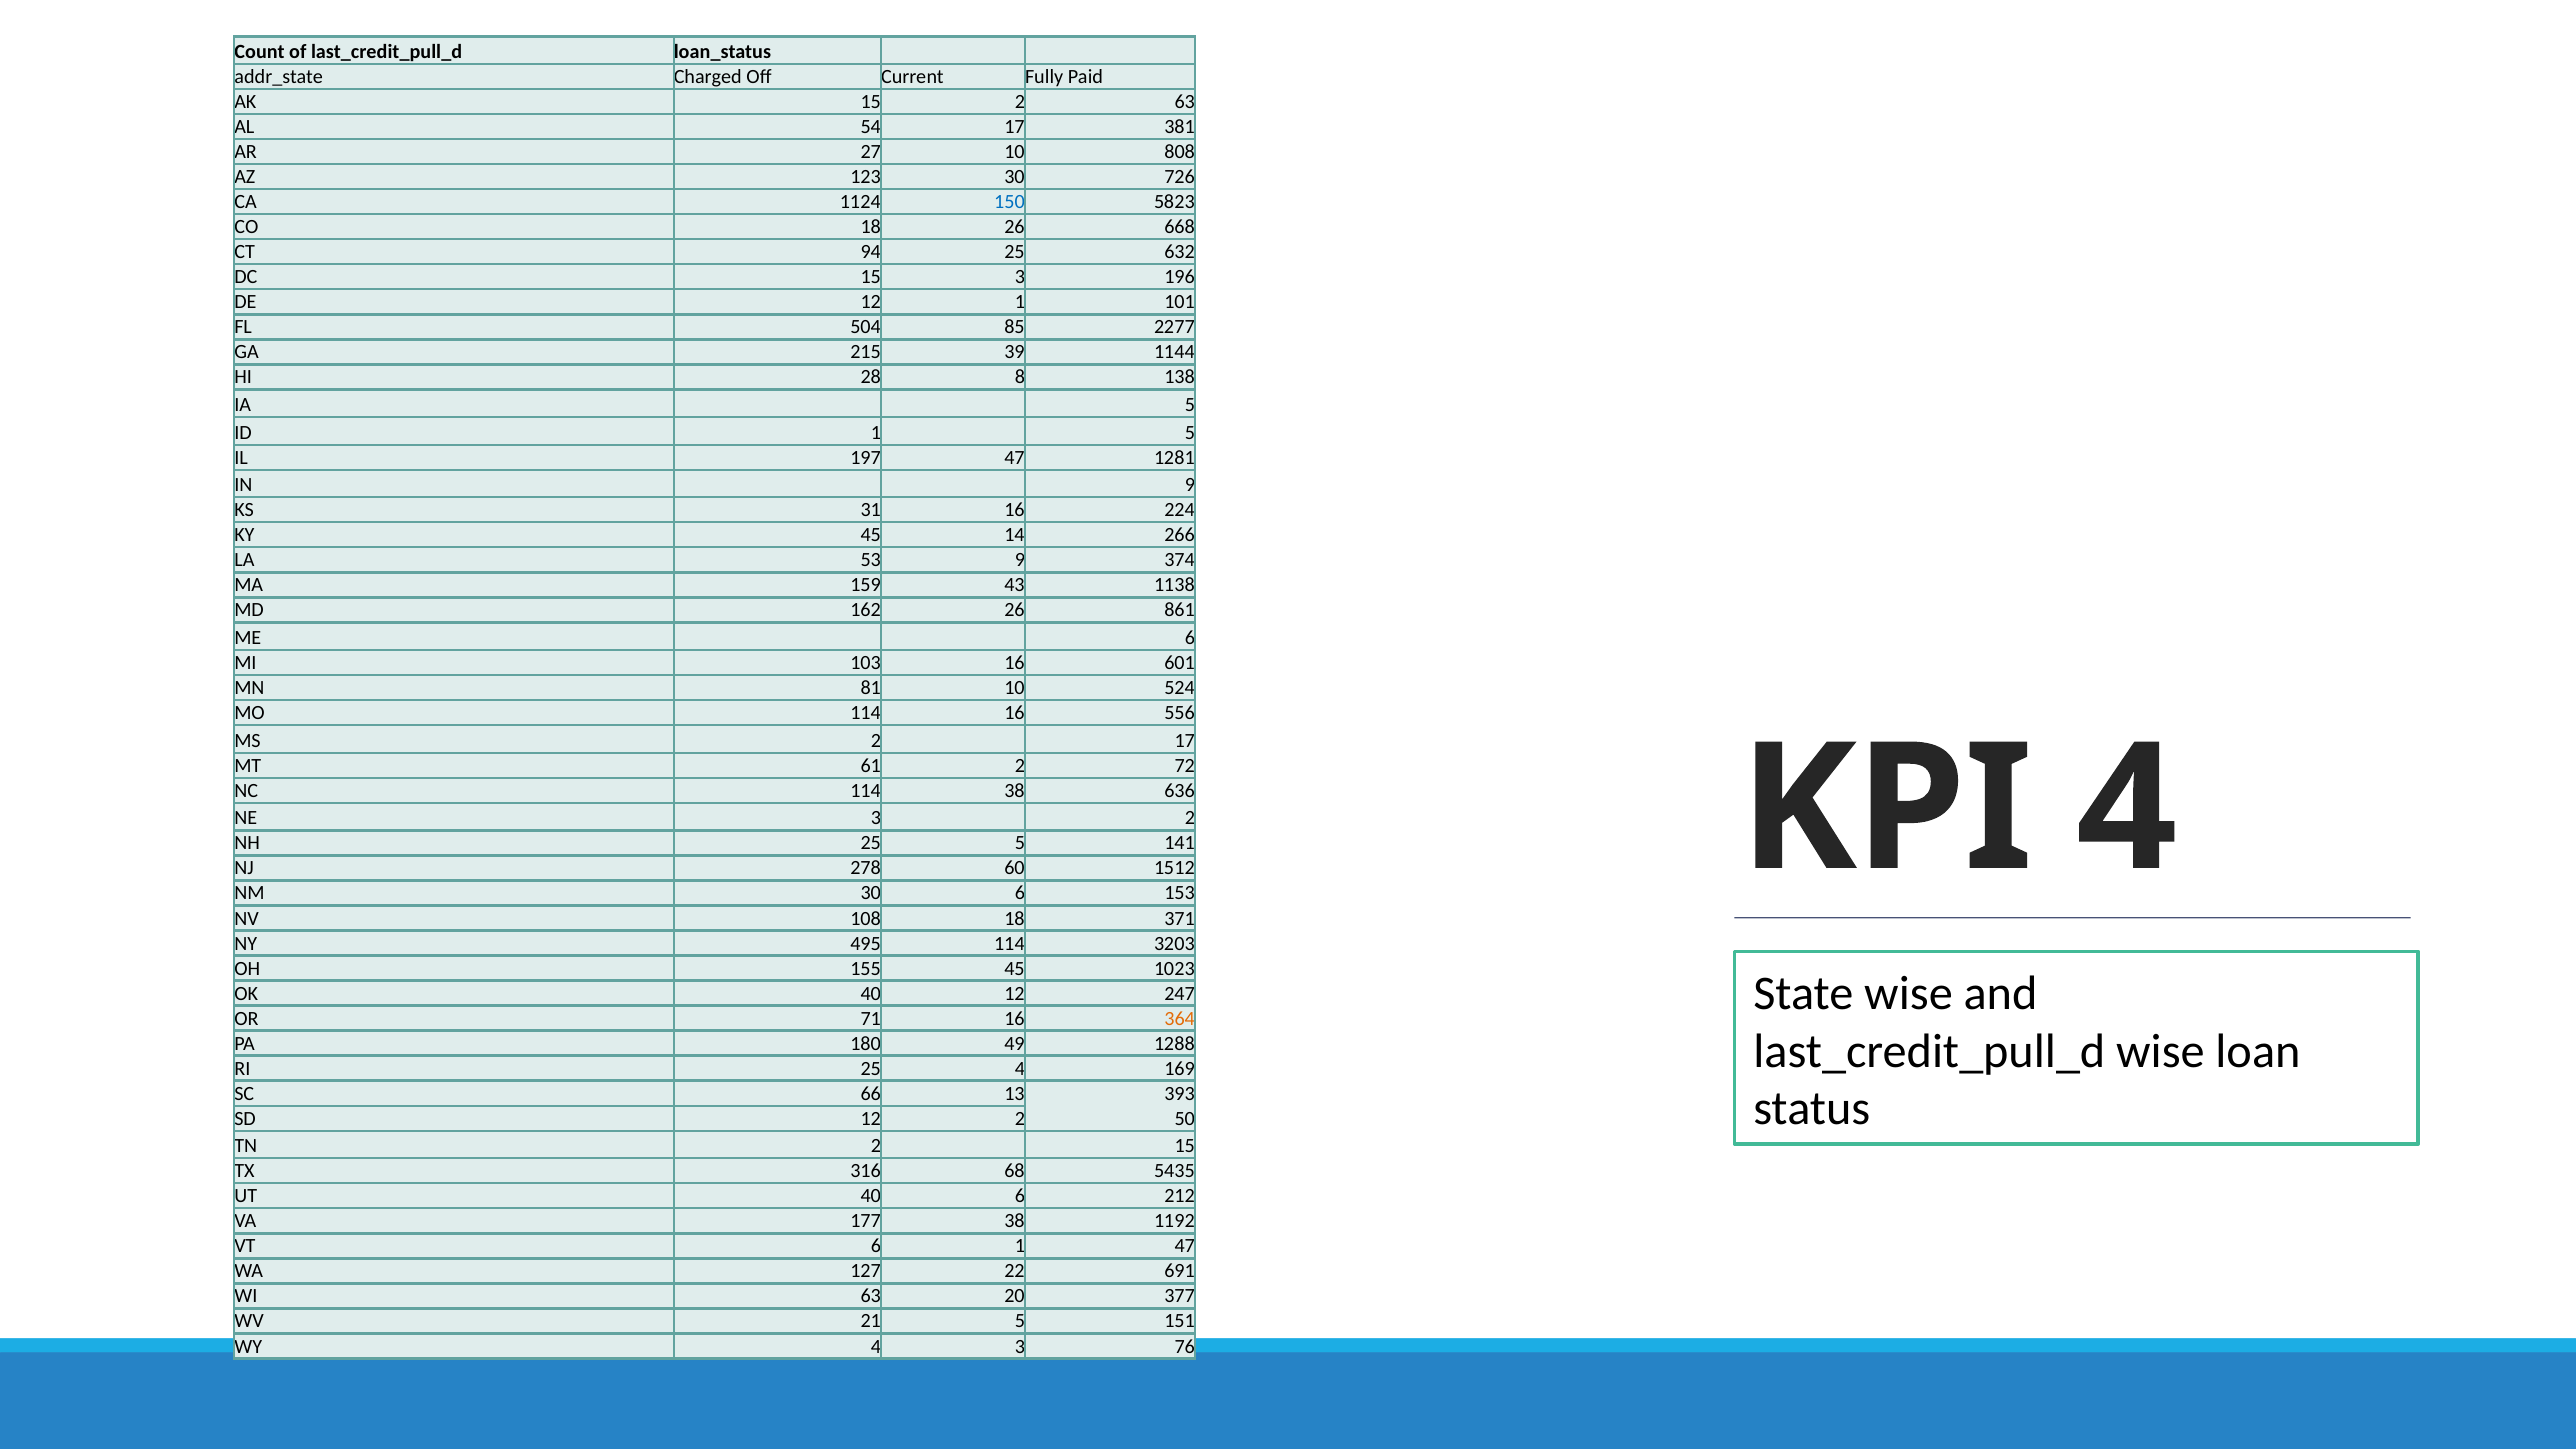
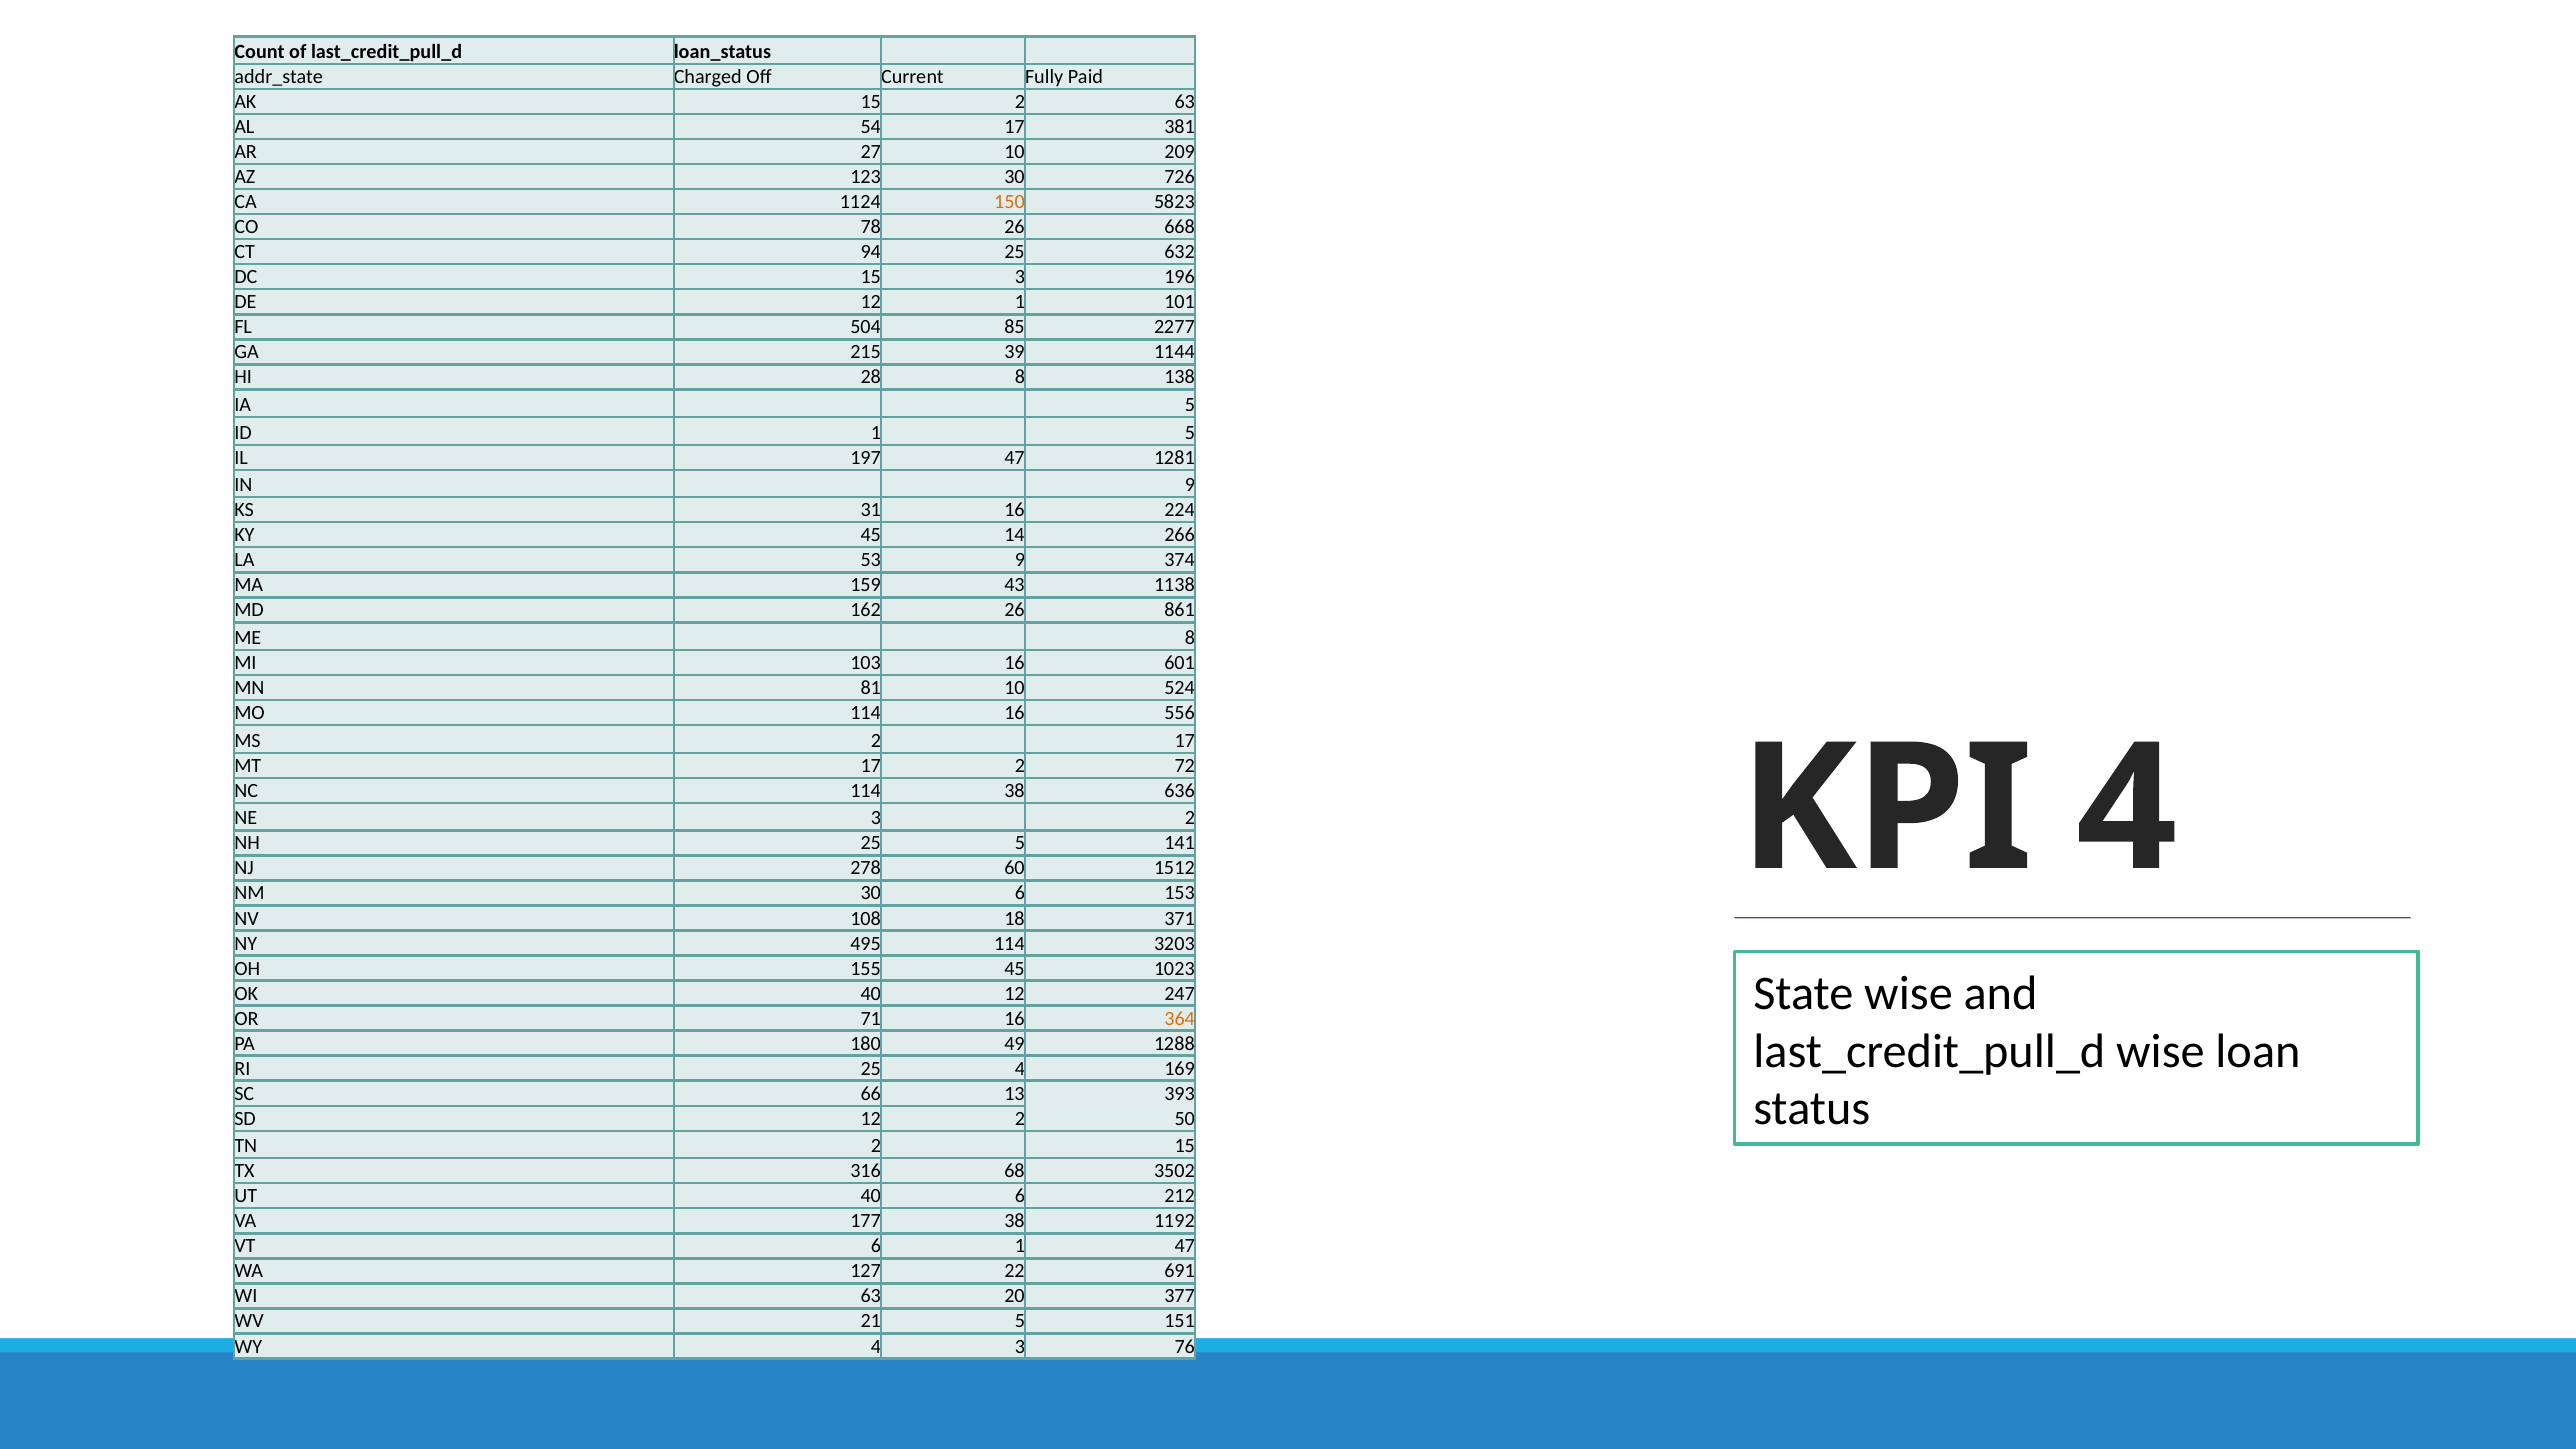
808: 808 -> 209 (1180, 152)
150 colour: blue -> orange (1009, 202)
CO 18: 18 -> 78 (871, 227)
ME 6: 6 -> 8 (1190, 638)
MT 61: 61 -> 17 (871, 766)
5435: 5435 -> 3502 (1174, 1171)
